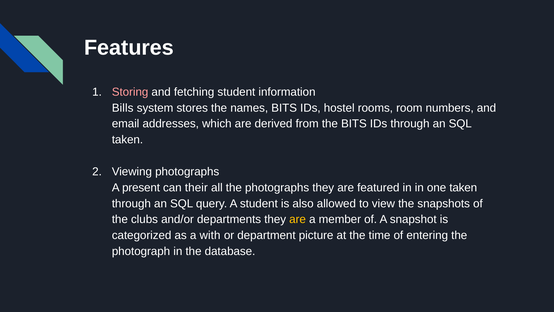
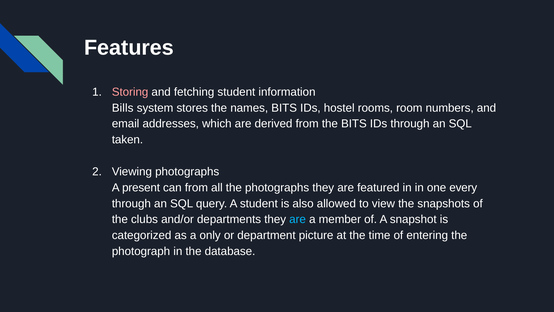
can their: their -> from (196, 187)
one taken: taken -> every (463, 187)
are colour: yellow -> light blue (298, 219)
with: with -> only (210, 235)
